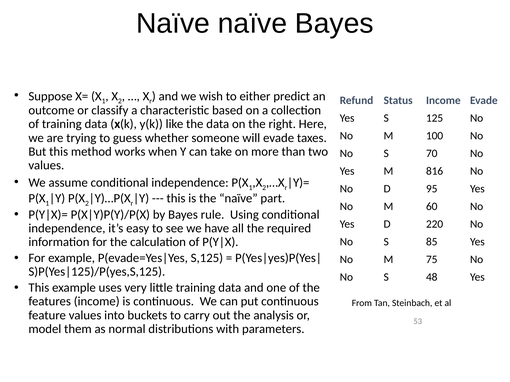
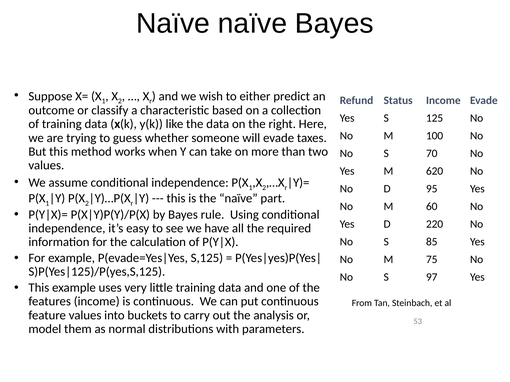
816: 816 -> 620 (435, 171)
48: 48 -> 97 (432, 277)
